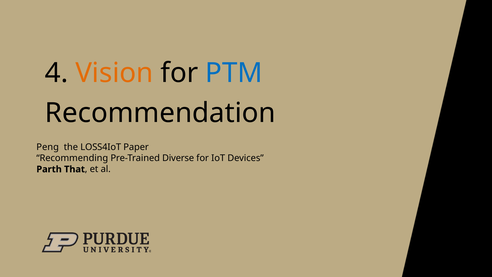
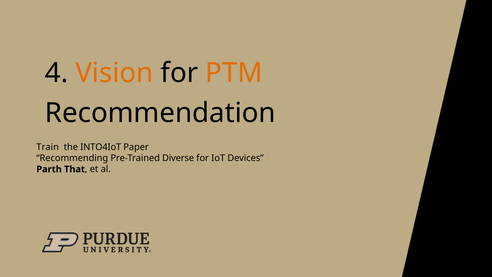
PTM colour: blue -> orange (234, 73)
Peng: Peng -> Train (48, 147)
LOSS4IoT: LOSS4IoT -> INTO4IoT (101, 147)
